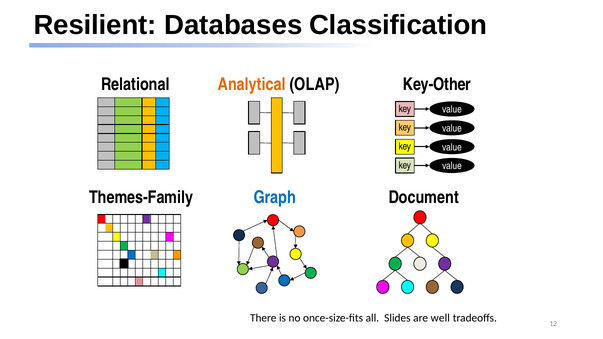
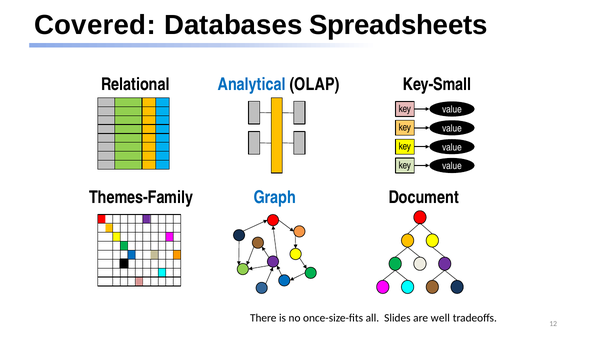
Resilient: Resilient -> Covered (95, 25)
Classification: Classification -> Spreadsheets (398, 25)
Analytical colour: orange -> blue (252, 85)
Key-Other: Key-Other -> Key-Small (437, 85)
